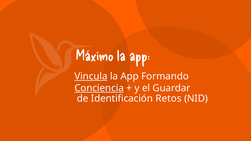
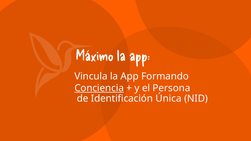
Vincula underline: present -> none (91, 76)
Guardar: Guardar -> Persona (171, 88)
Retos: Retos -> Única (169, 99)
